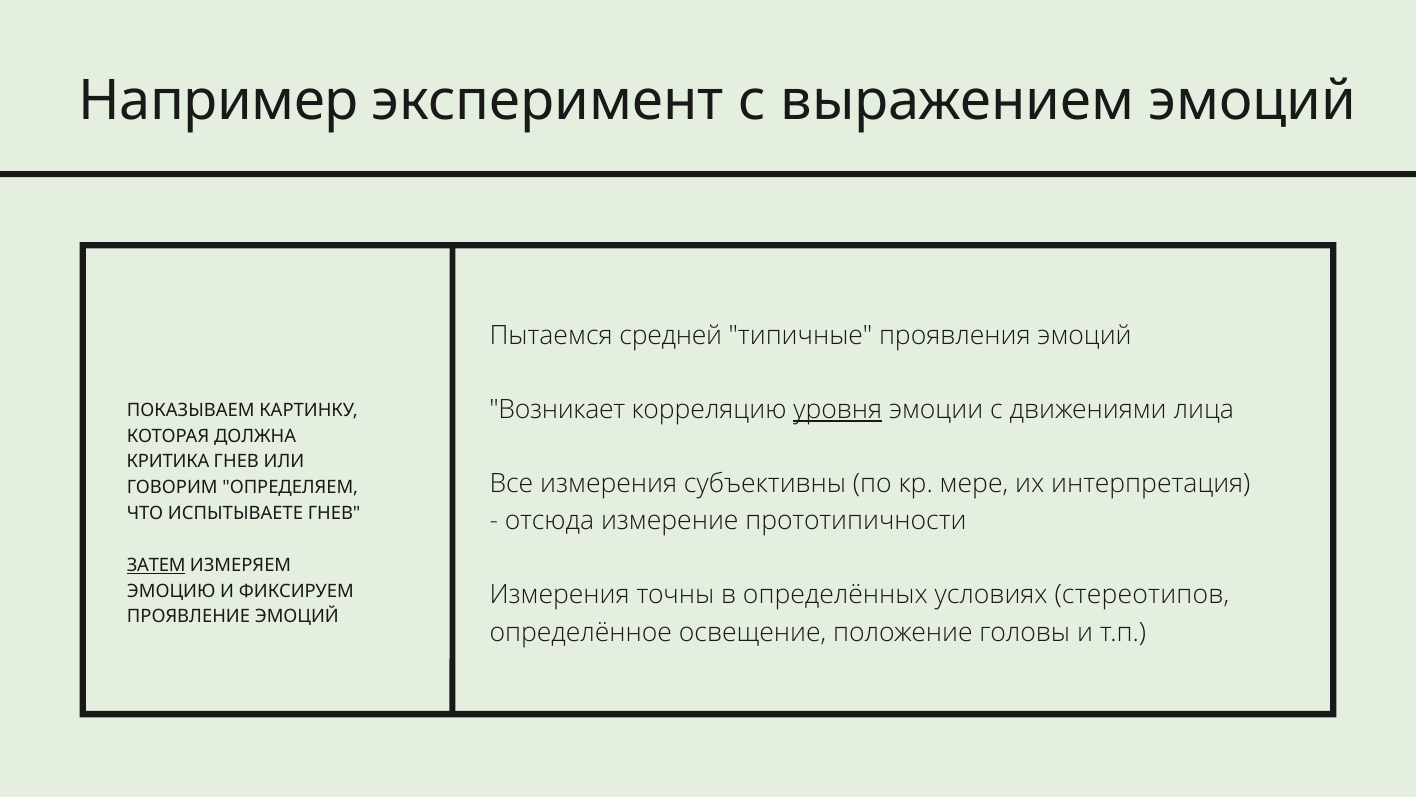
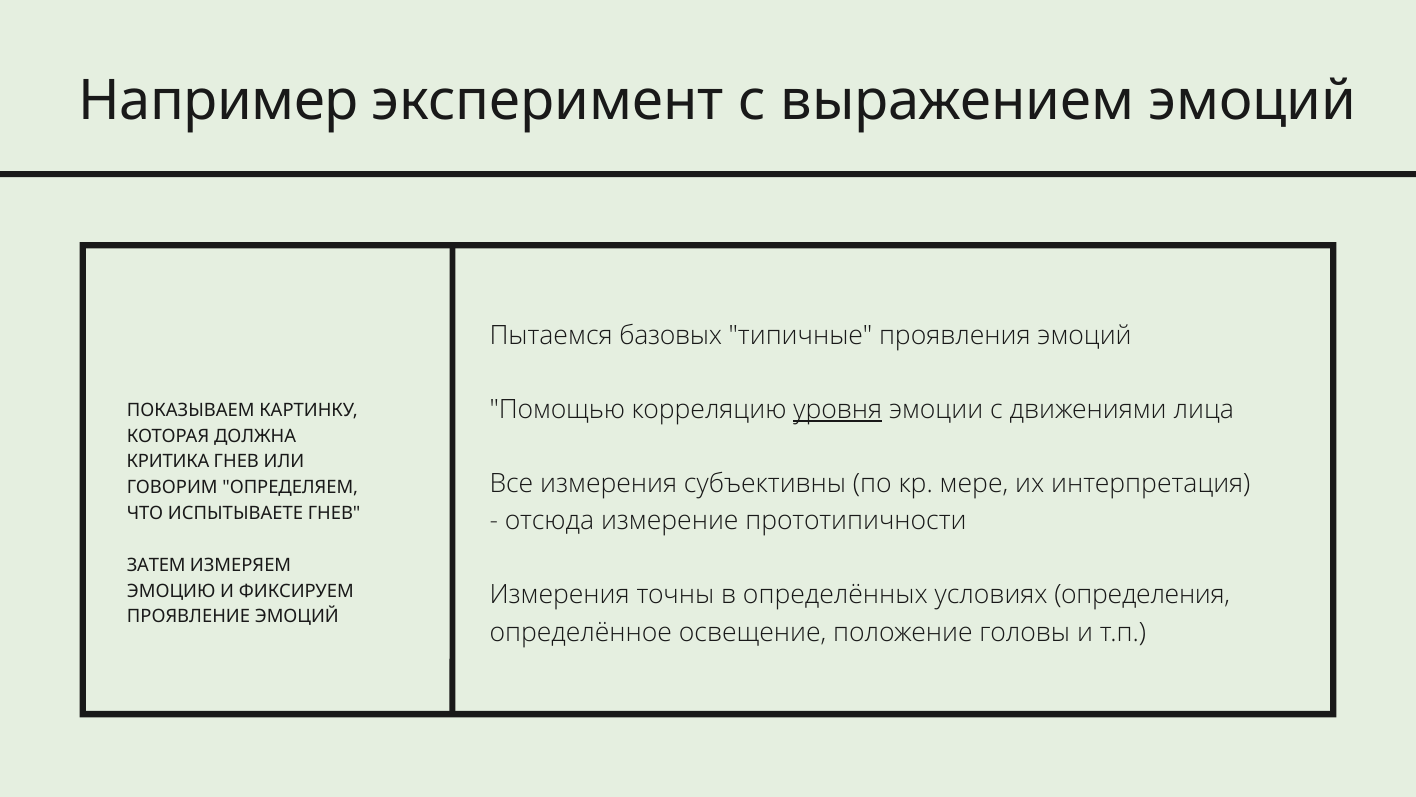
средней: средней -> базовых (671, 335)
Возникает: Возникает -> Помощью (557, 409)
ЗАТЕМ underline: present -> none (156, 565)
стереотипов: стереотипов -> определения (1142, 595)
